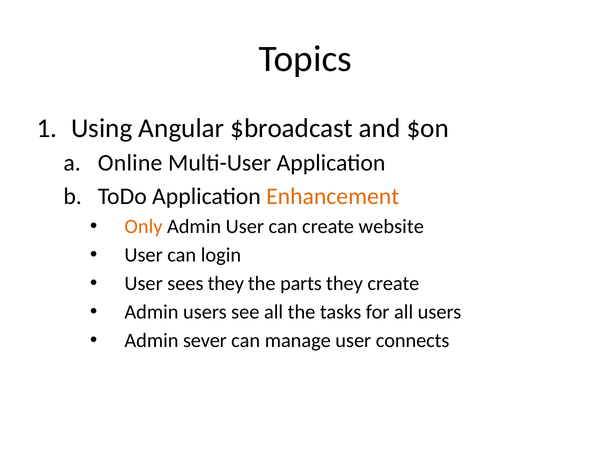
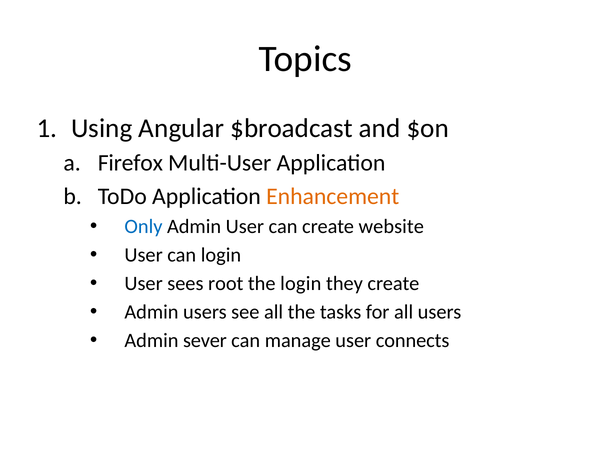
Online: Online -> Firefox (130, 163)
Only colour: orange -> blue (143, 227)
sees they: they -> root (226, 284)
the parts: parts -> login (301, 284)
